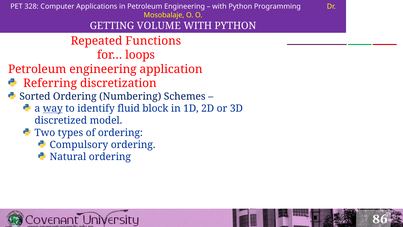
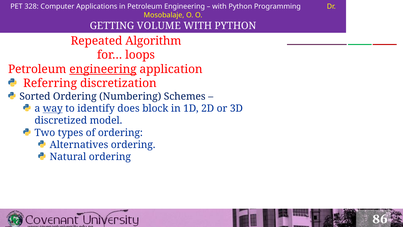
Functions: Functions -> Algorithm (153, 41)
engineering underline: none -> present (103, 69)
fluid: fluid -> does (128, 108)
Compulsory: Compulsory -> Alternatives (79, 145)
